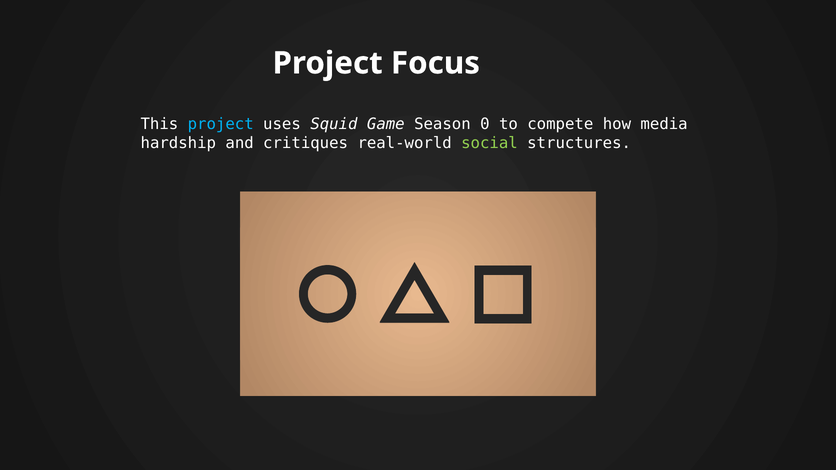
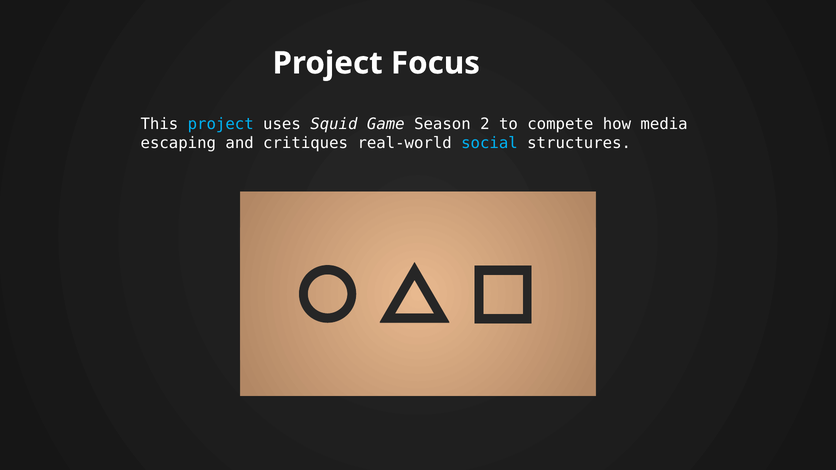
0: 0 -> 2 (485, 124)
hardship: hardship -> escaping (178, 143)
social colour: light green -> light blue (489, 143)
